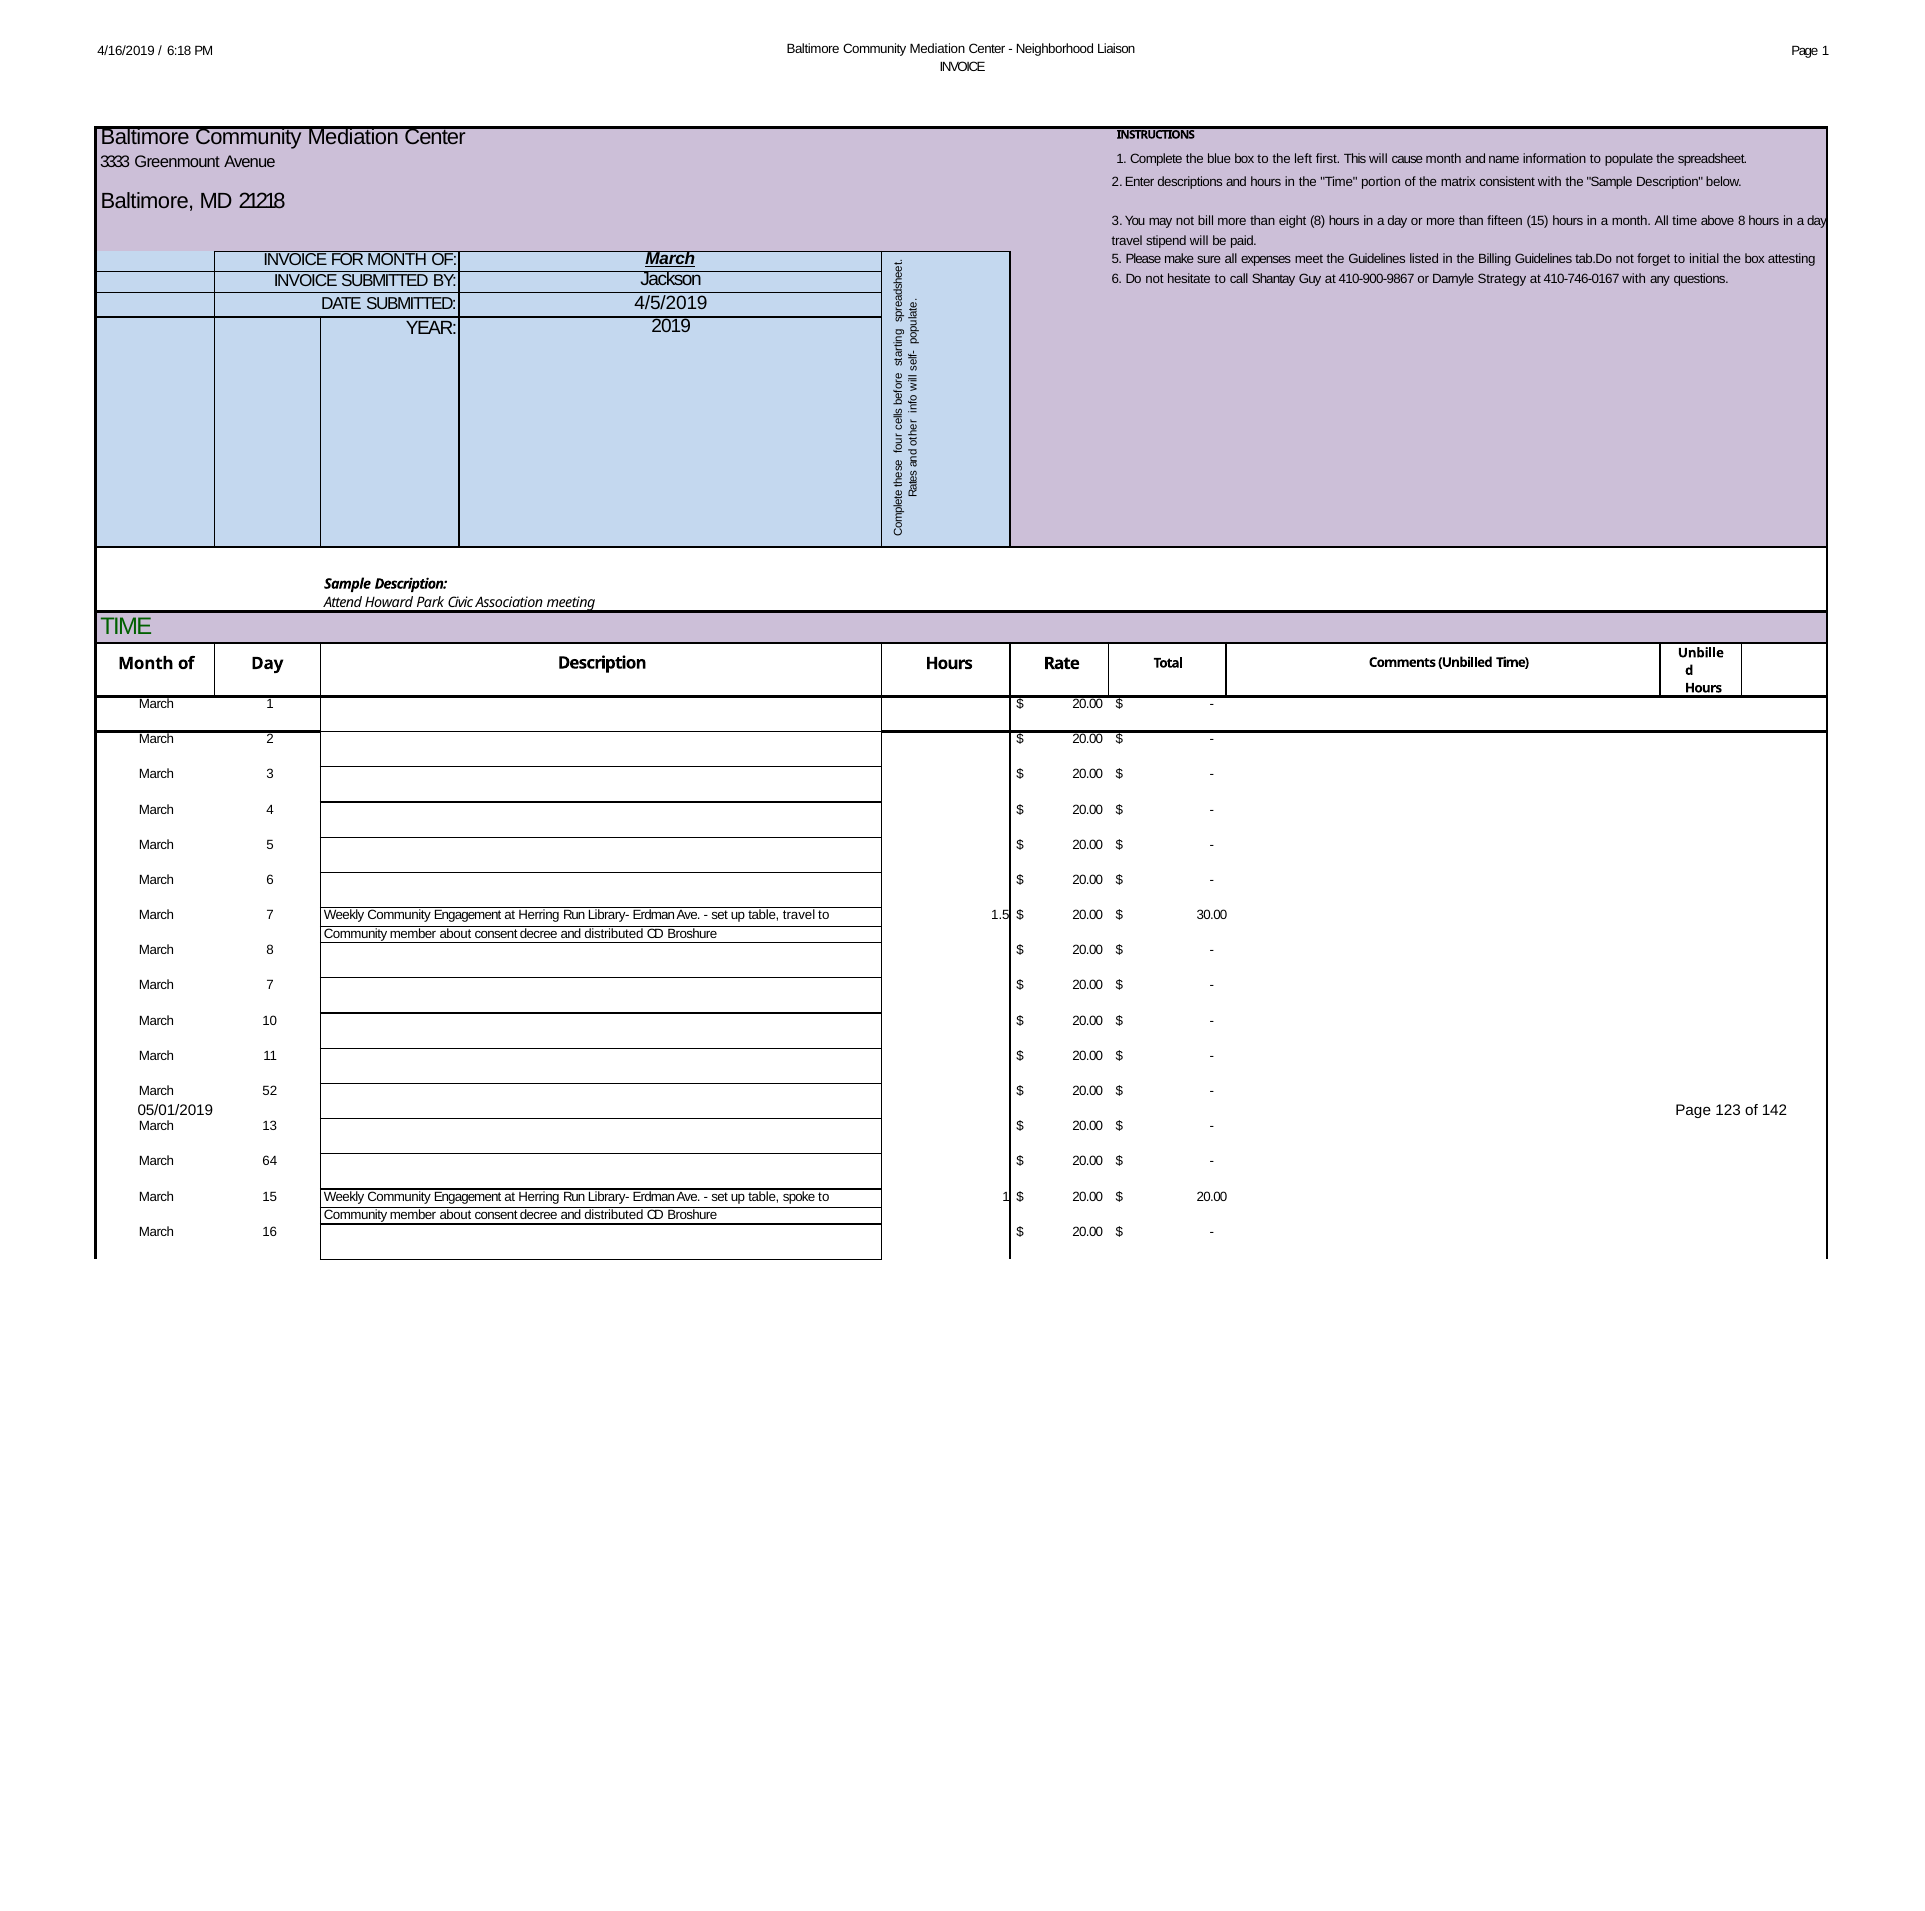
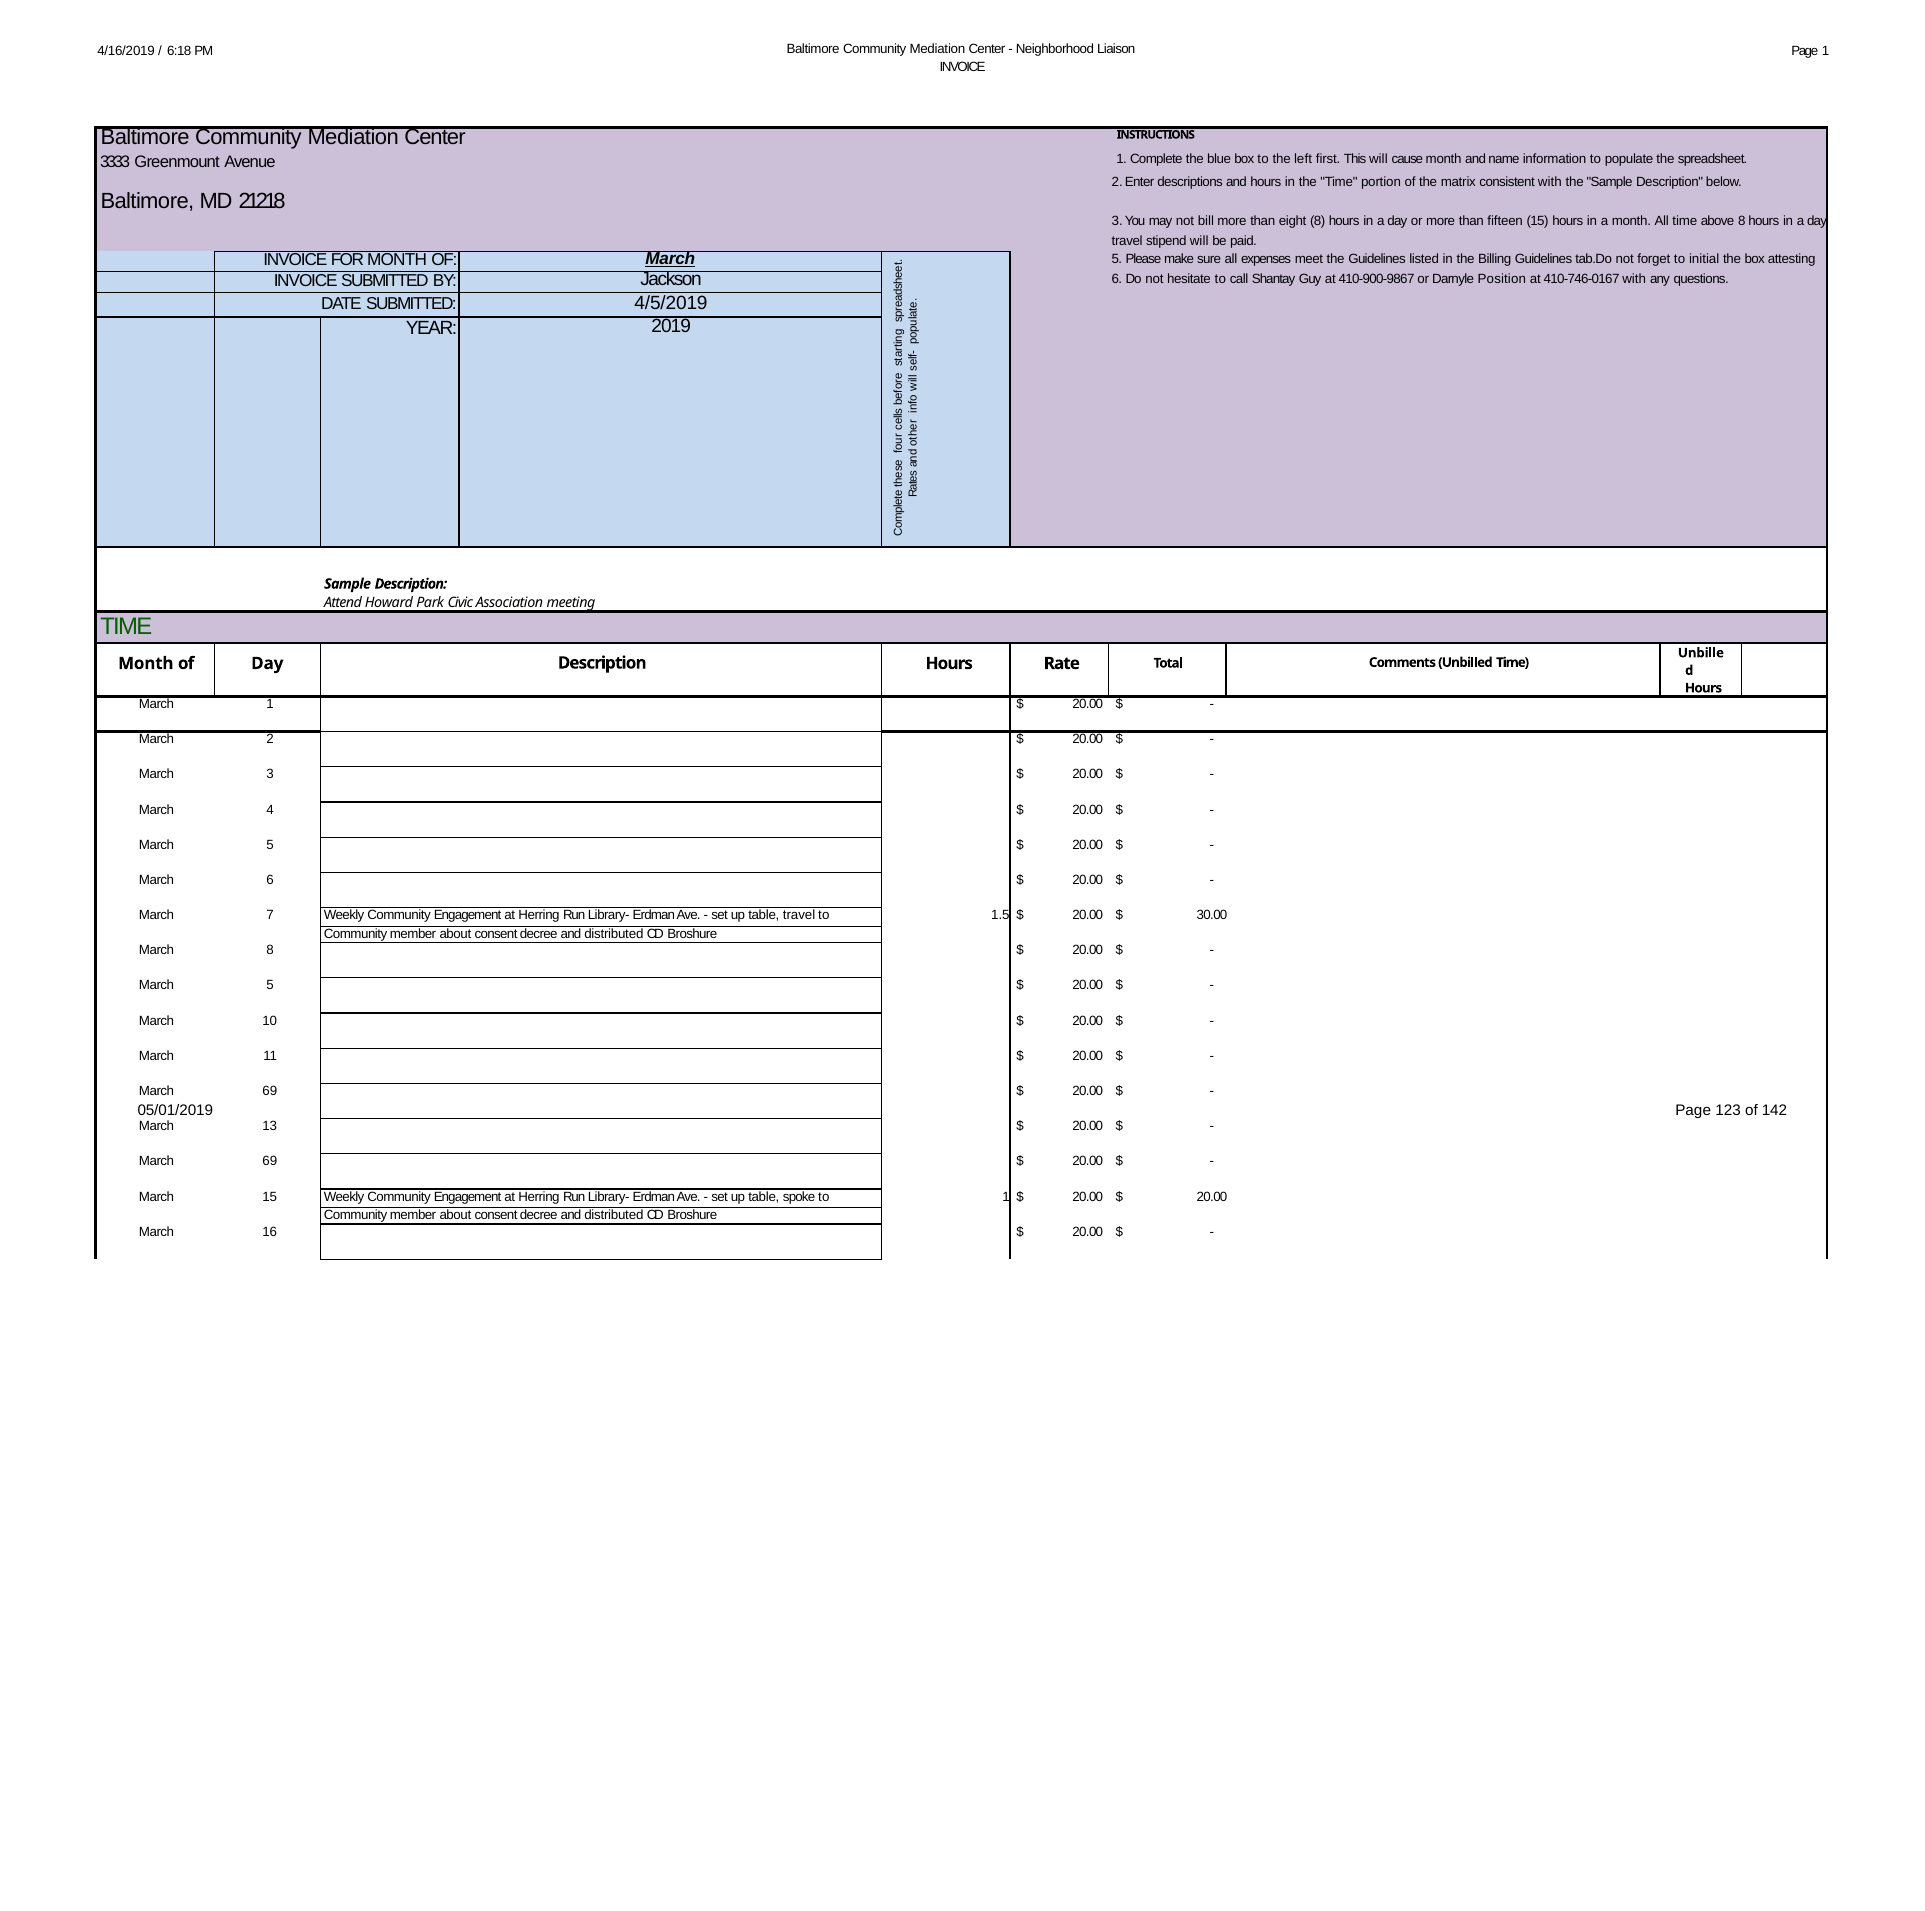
Strategy: Strategy -> Position (1502, 279)
7: 7 -> 5 (270, 986)
52: 52 -> 69 (270, 1091)
64: 64 -> 69 (270, 1162)
